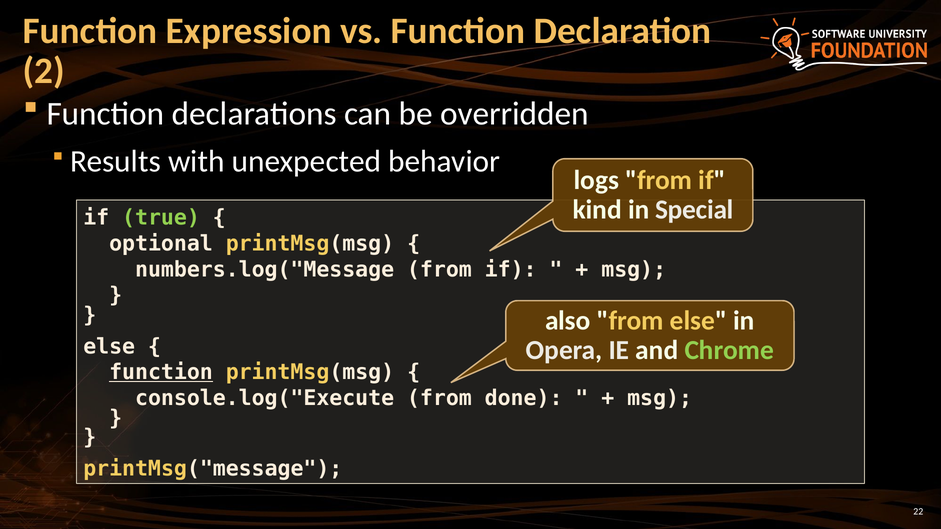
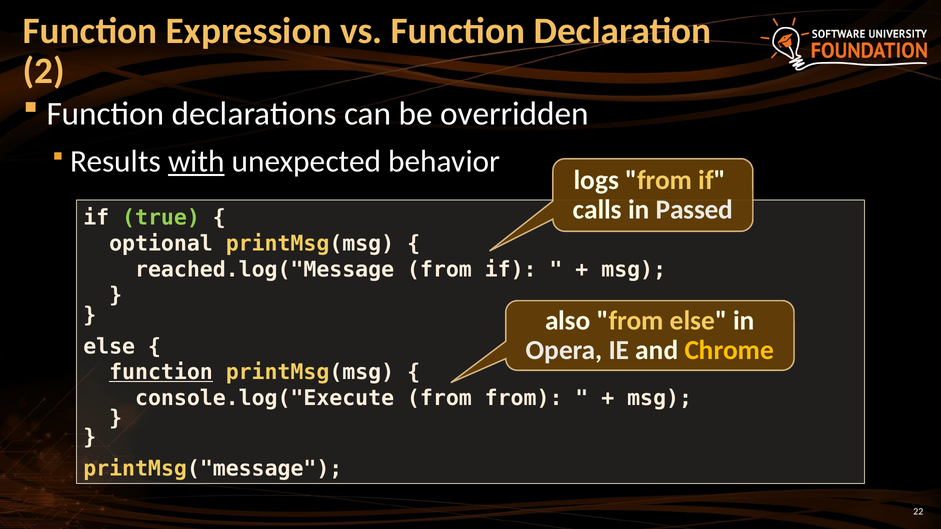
with underline: none -> present (196, 162)
kind: kind -> calls (597, 210)
Special: Special -> Passed (694, 210)
numbers.log("Message: numbers.log("Message -> reached.log("Message (265, 270)
Chrome colour: light green -> yellow (729, 351)
from done: done -> from (524, 398)
